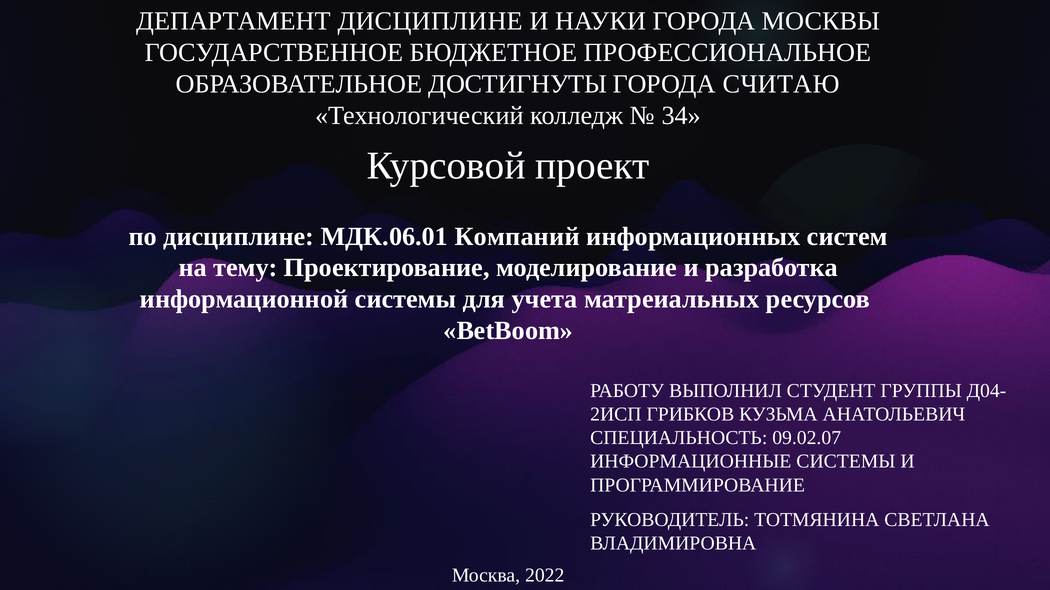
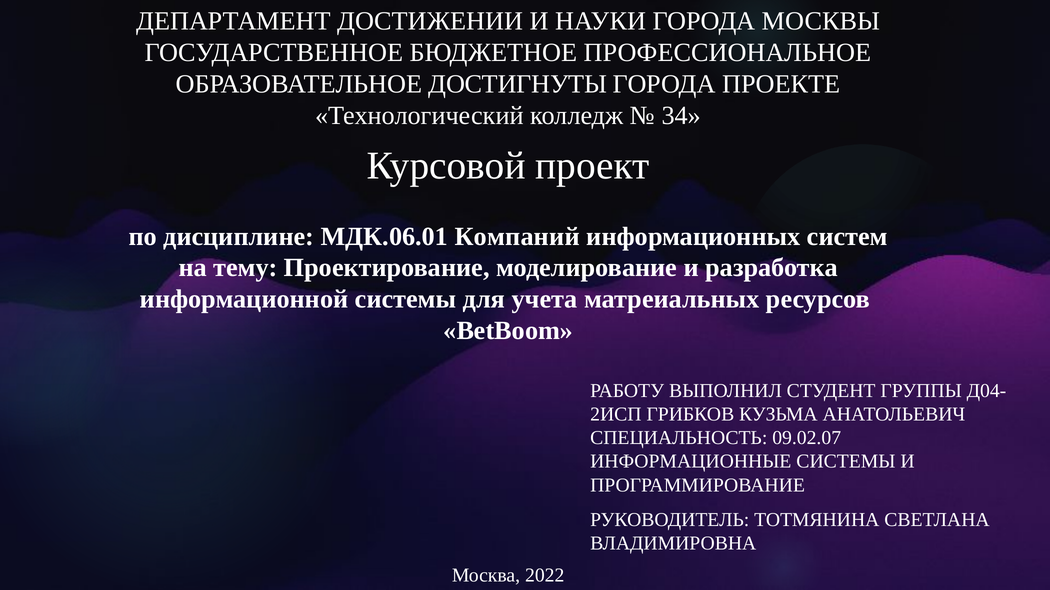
ДЕПАРТАМЕНТ ДИСЦИПЛИНЕ: ДИСЦИПЛИНЕ -> ДОСТИЖЕНИИ (430, 21)
СЧИТАЮ: СЧИТАЮ -> ПРОЕКТЕ (781, 84)
